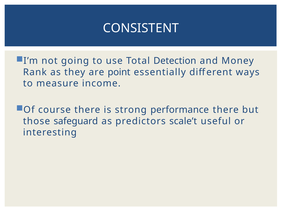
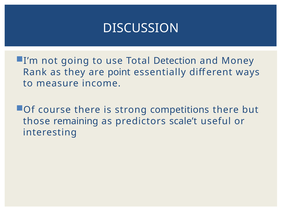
CONSISTENT: CONSISTENT -> DISCUSSION (141, 28)
performance: performance -> competitions (180, 110)
safeguard: safeguard -> remaining (76, 121)
